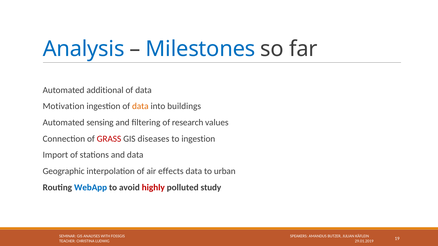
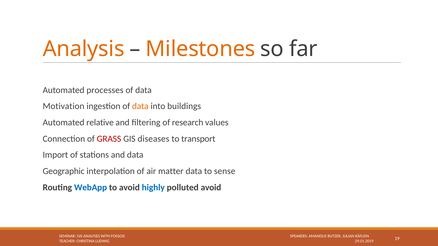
Analysis colour: blue -> orange (84, 49)
Milestones colour: blue -> orange (200, 49)
additional: additional -> processes (105, 90)
sensing: sensing -> relative (100, 123)
to ingestion: ingestion -> transport (198, 139)
effects: effects -> matter (171, 171)
urban: urban -> sense (225, 171)
highly colour: red -> blue (153, 188)
polluted study: study -> avoid (211, 188)
